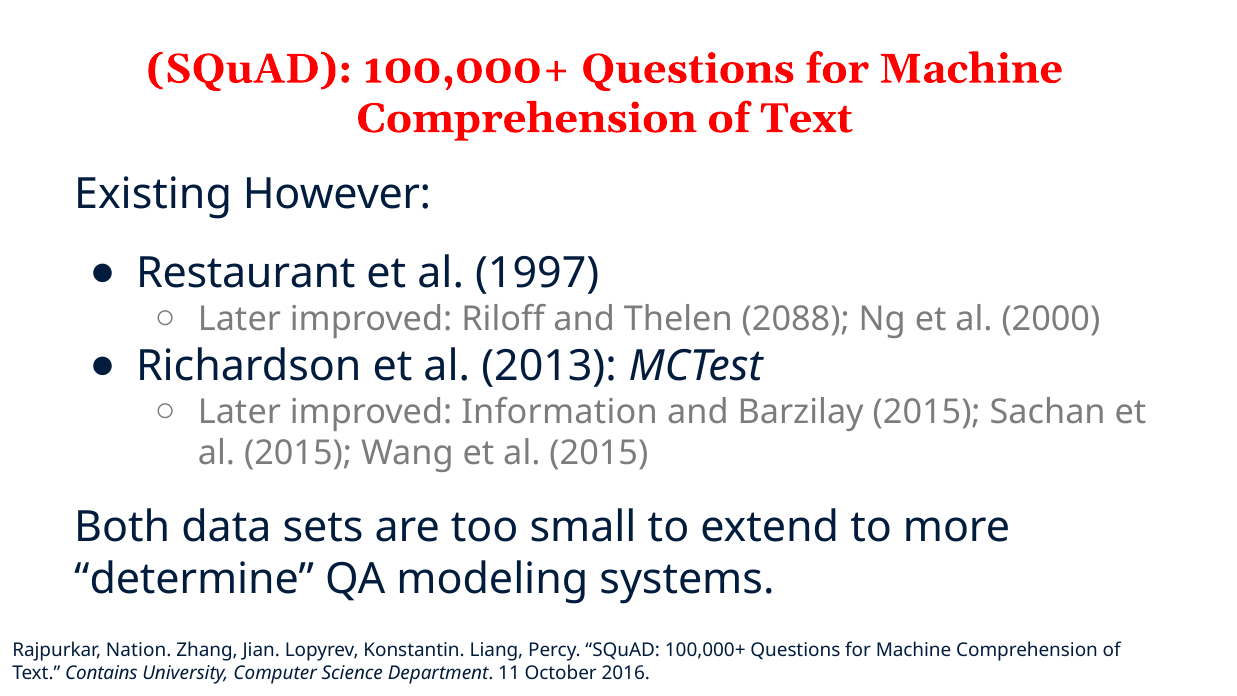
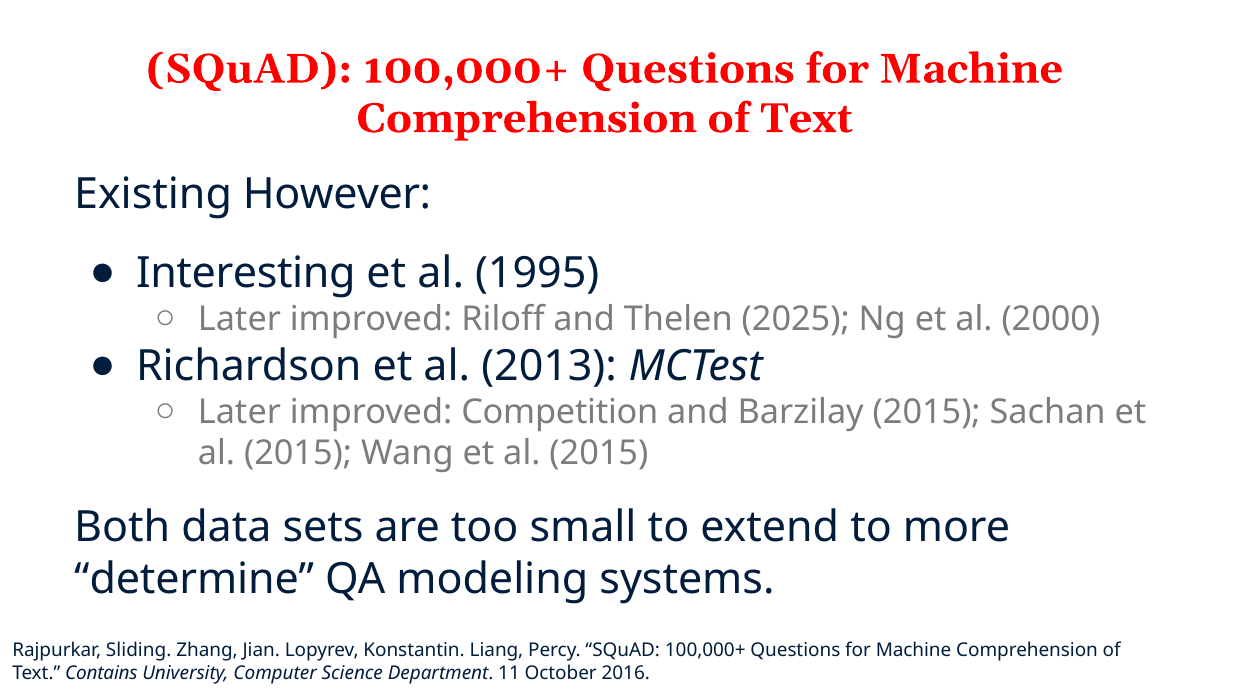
Restaurant: Restaurant -> Interesting (246, 273)
1997: 1997 -> 1995 (537, 273)
2088: 2088 -> 2025 (796, 319)
Information: Information -> Competition (560, 412)
Nation: Nation -> Sliding (139, 650)
